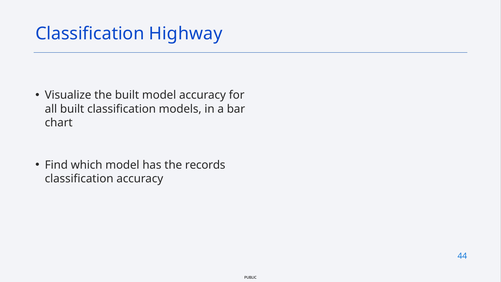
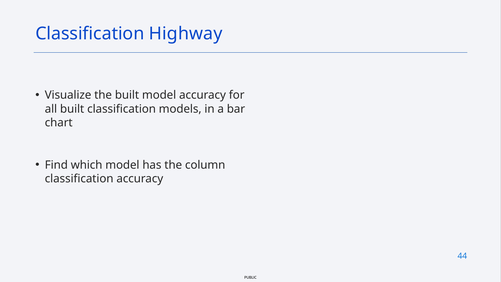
records: records -> column (205, 165)
